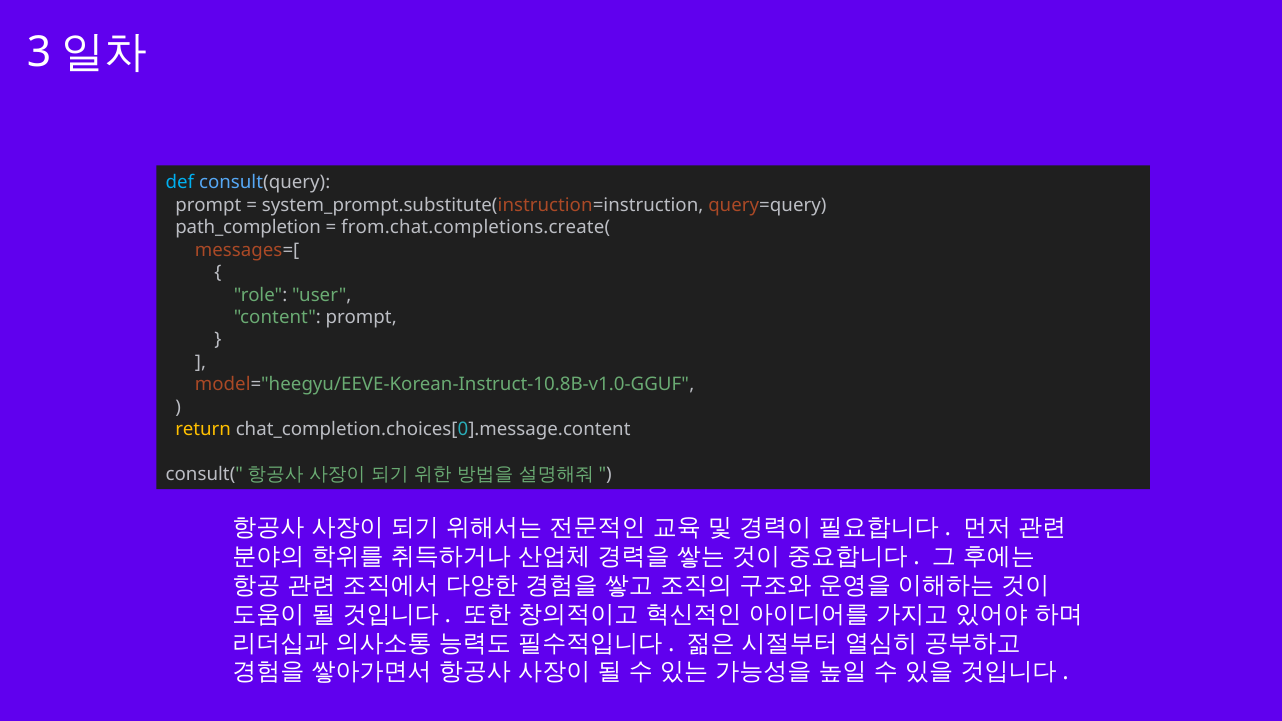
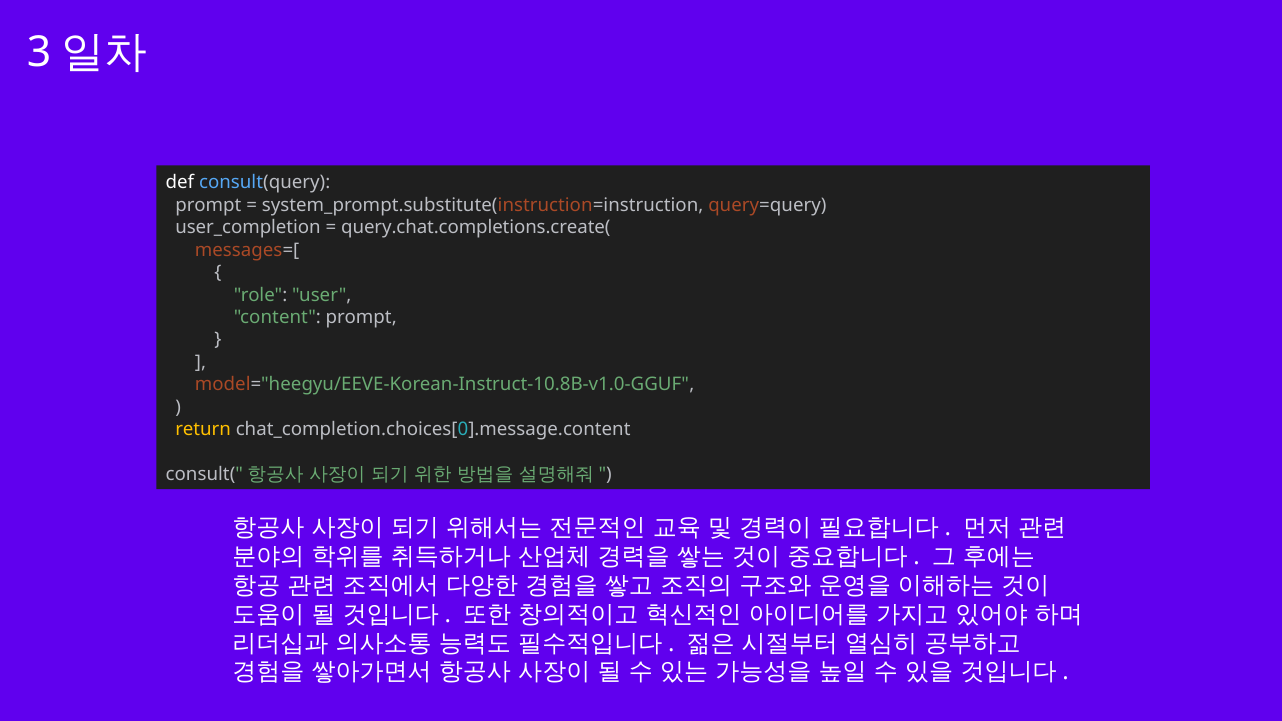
def colour: light blue -> white (180, 183)
path_completion: path_completion -> user_completion (248, 228)
from.chat.completions.create(: from.chat.completions.create( -> query.chat.completions.create( (476, 228)
